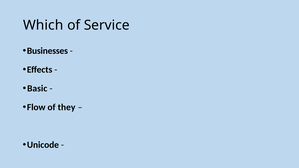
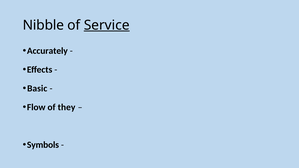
Which: Which -> Nibble (43, 25)
Service underline: none -> present (107, 25)
Businesses: Businesses -> Accurately (47, 51)
Unicode: Unicode -> Symbols (43, 145)
